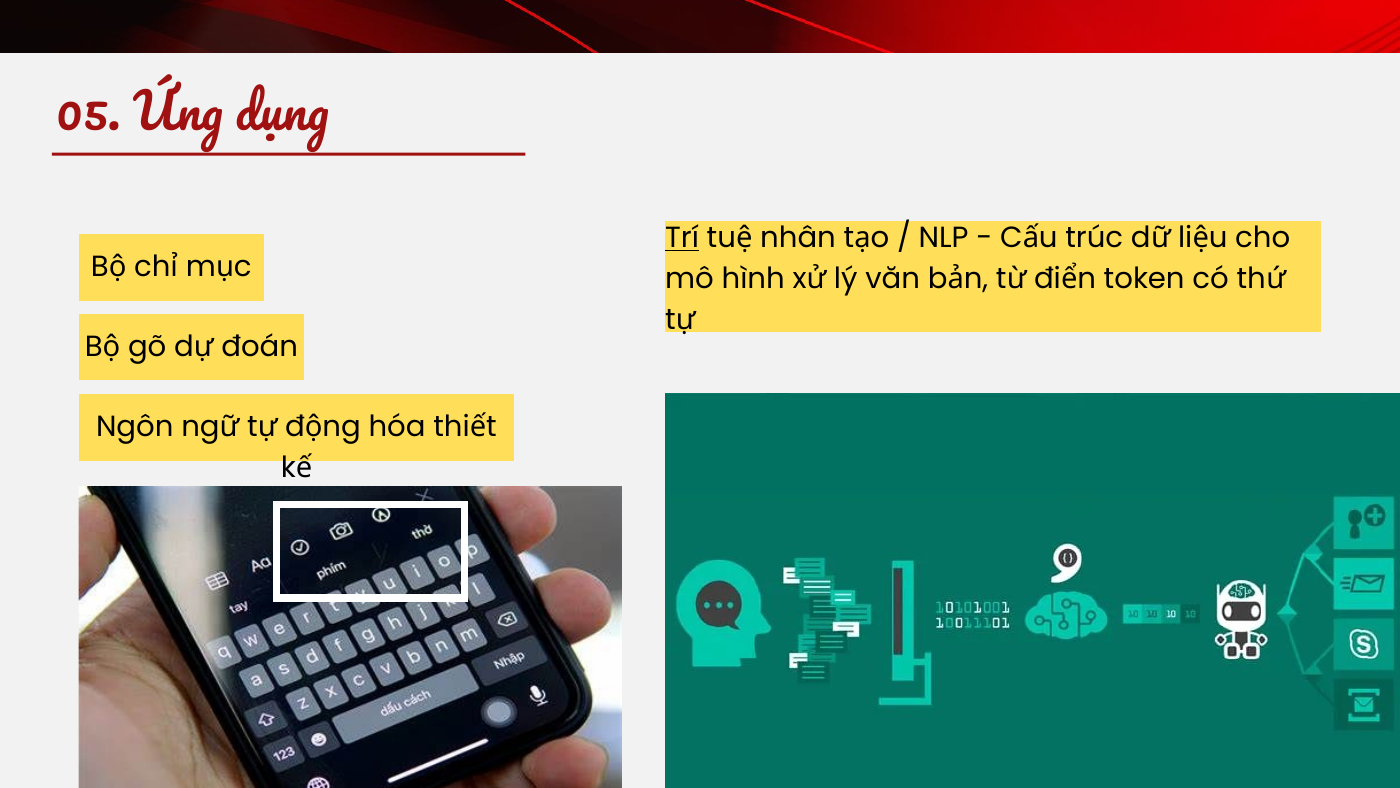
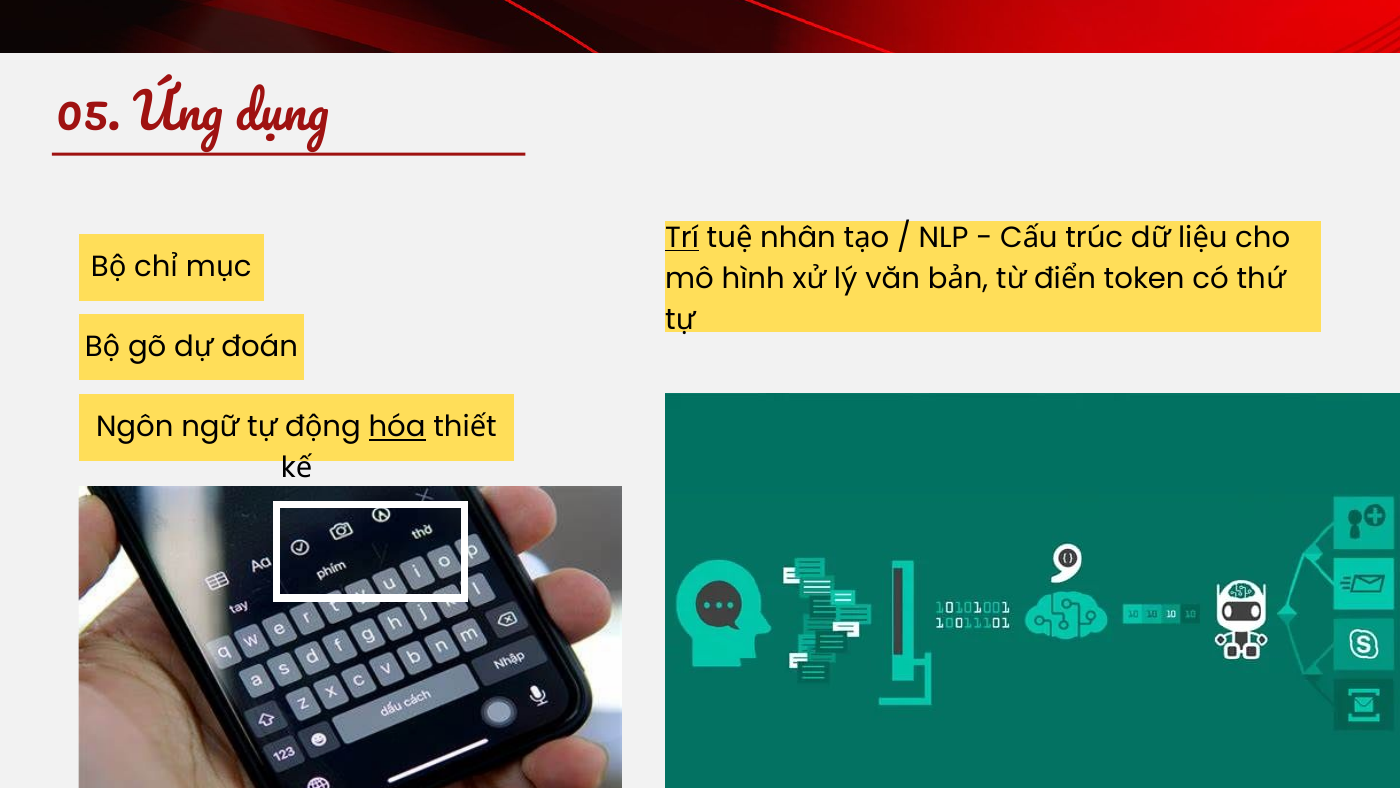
hóa underline: none -> present (397, 427)
